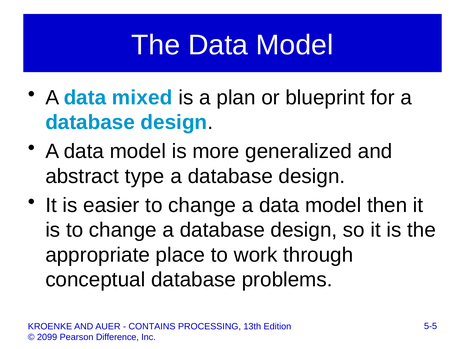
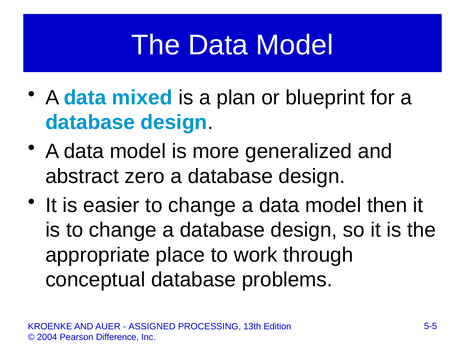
type: type -> zero (145, 176)
CONTAINS: CONTAINS -> ASSIGNED (152, 326)
2099: 2099 -> 2004 (47, 337)
